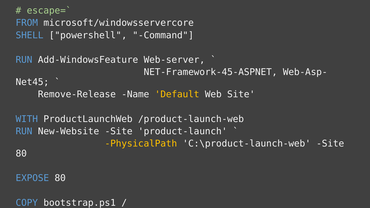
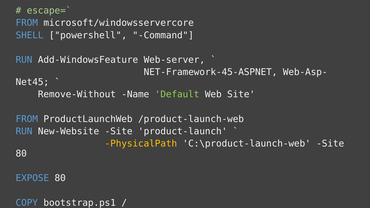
Remove-Release: Remove-Release -> Remove-Without (77, 94)
Default colour: yellow -> light green (177, 94)
WITH: WITH -> FROM (27, 119)
